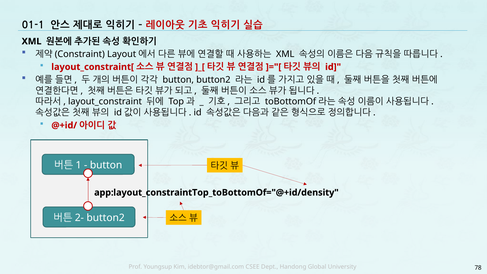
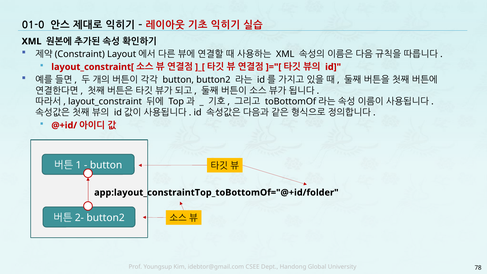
01-1: 01-1 -> 01-0 (33, 25)
app:layout_constraintTop_toBottomOf="@+id/density: app:layout_constraintTop_toBottomOf="@+id/density -> app:layout_constraintTop_toBottomOf="@+id/folder (216, 192)
